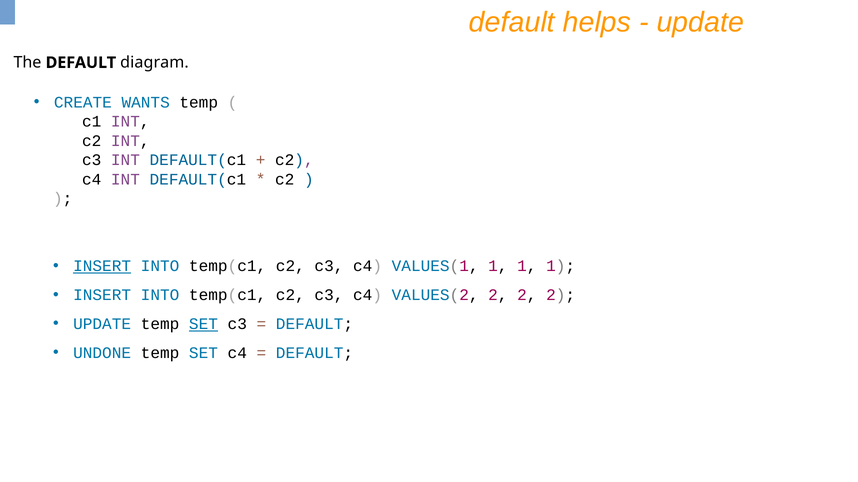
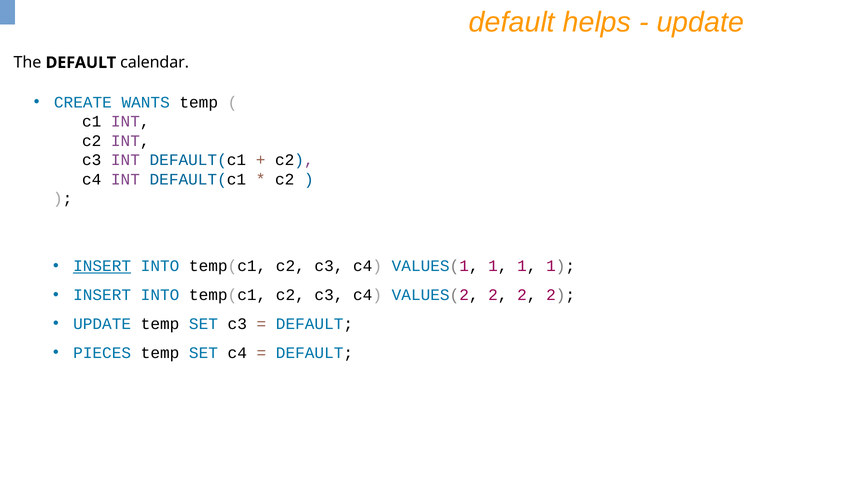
diagram: diagram -> calendar (155, 63)
SET underline: present -> none (203, 324)
UNDONE: UNDONE -> PIECES (102, 353)
